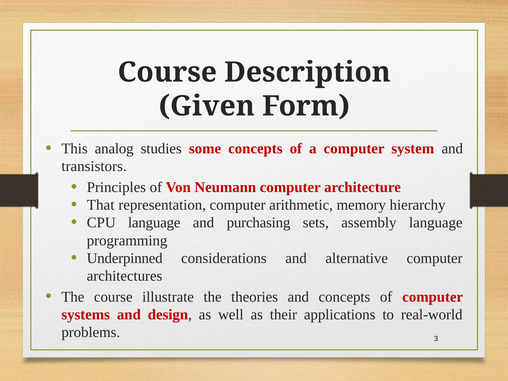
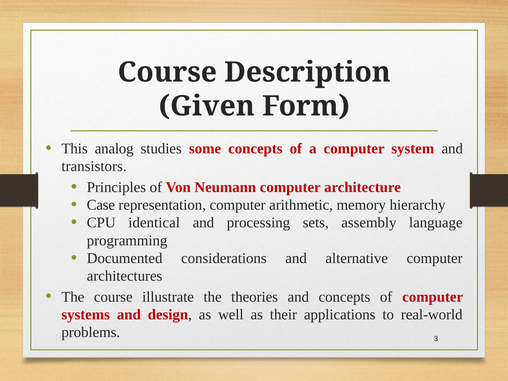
That: That -> Case (101, 205)
CPU language: language -> identical (154, 223)
purchasing: purchasing -> processing (258, 223)
Underpinned: Underpinned -> Documented (125, 258)
